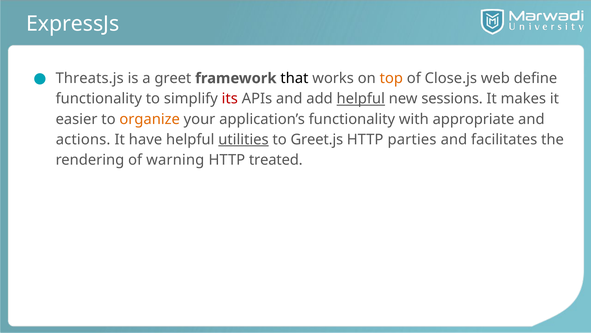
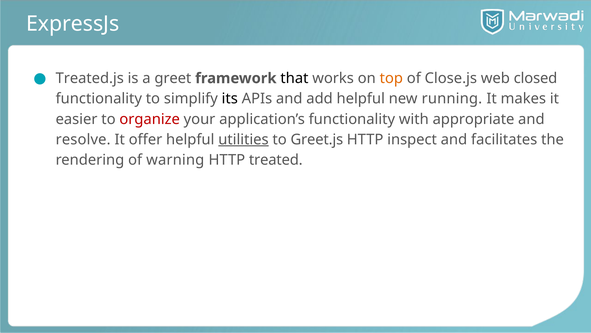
Threats.js: Threats.js -> Treated.js (90, 78)
define: define -> closed (535, 78)
its colour: red -> black (230, 99)
helpful underline: present -> none (361, 99)
sessions: sessions -> running (452, 99)
organize colour: orange -> red (150, 119)
actions: actions -> resolve (83, 139)
have: have -> offer (145, 139)
parties: parties -> inspect (412, 139)
